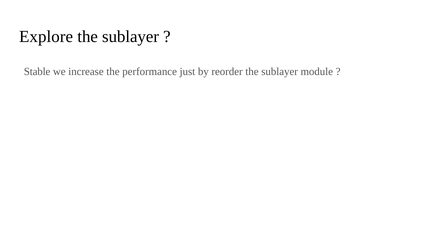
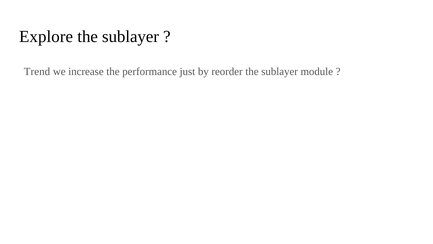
Stable: Stable -> Trend (37, 71)
